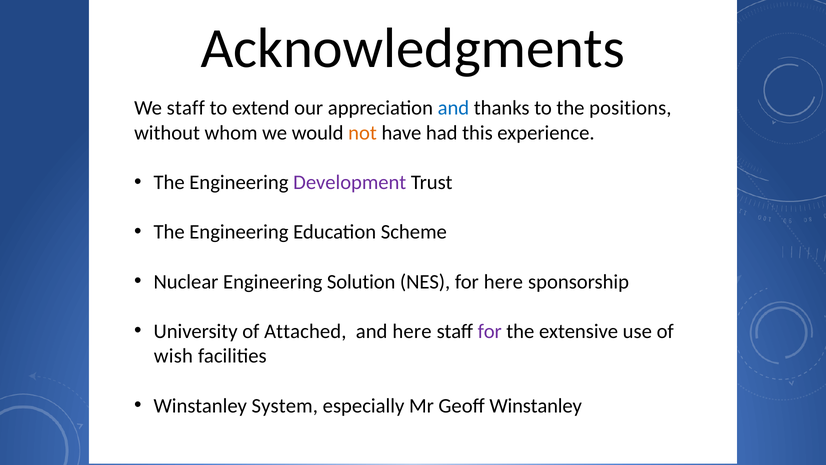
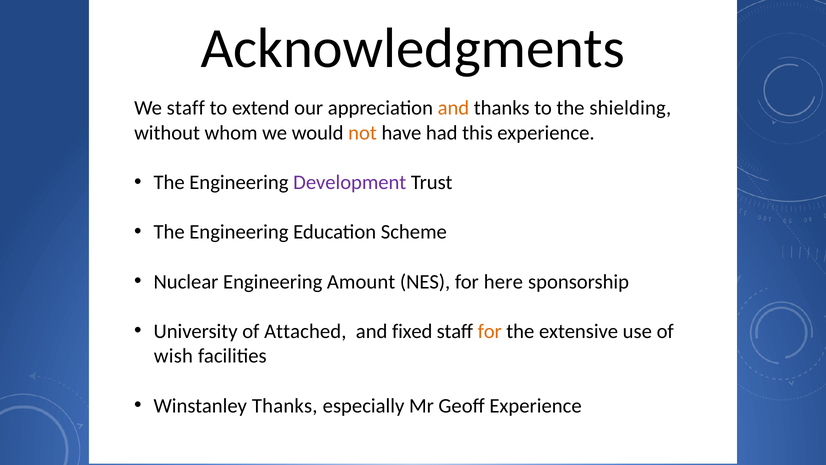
and colour: blue -> orange (453, 108)
positions: positions -> shielding (630, 108)
Solution: Solution -> Amount (361, 281)
and here: here -> fixed (412, 331)
for colour: purple -> orange (490, 331)
Winstanley System: System -> Thanks (285, 405)
Geoff Winstanley: Winstanley -> Experience (536, 405)
